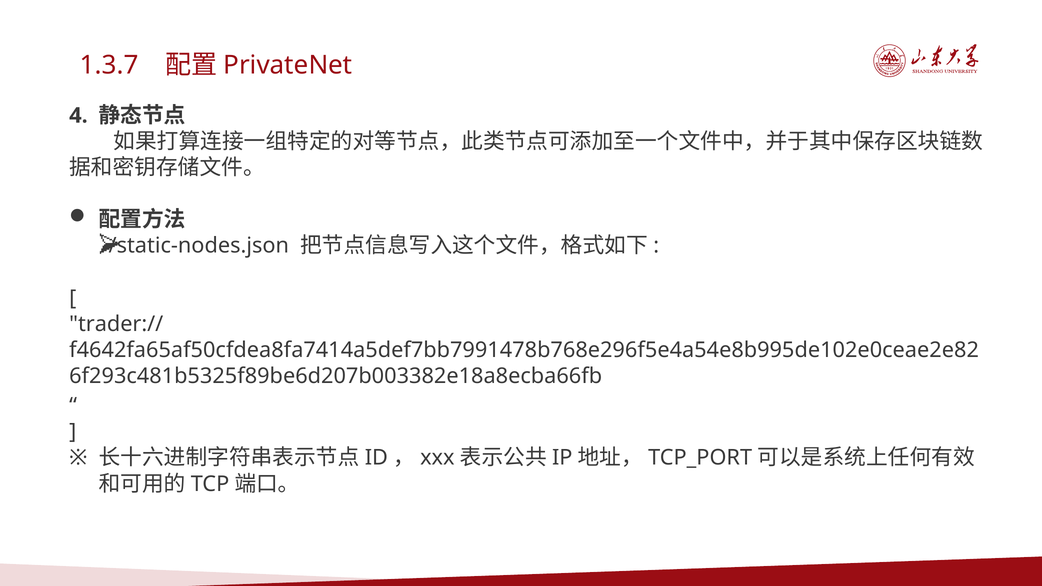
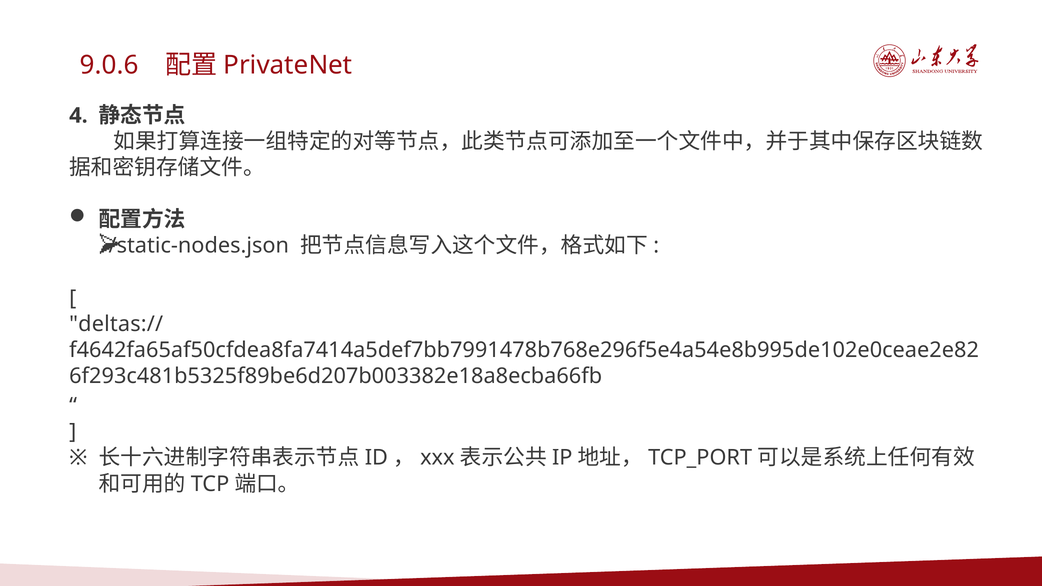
1.3.7: 1.3.7 -> 9.0.6 (109, 65)
trader://: trader:// -> deltas:// (116, 324)
